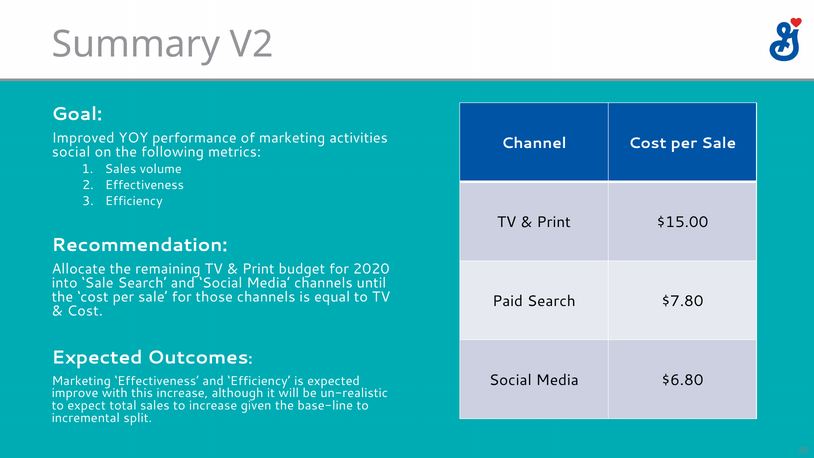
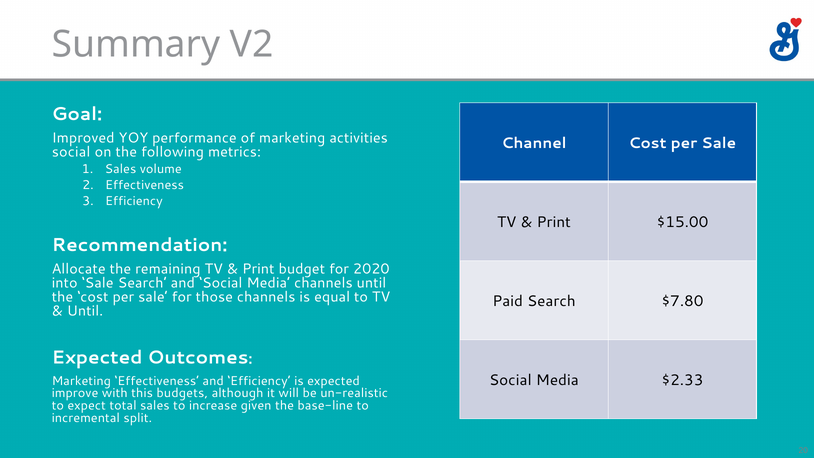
Cost: Cost -> Until (85, 311)
$6.80: $6.80 -> $2.33 (682, 380)
this increase: increase -> budgets (182, 393)
